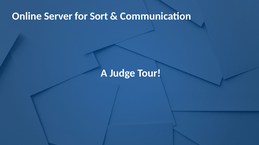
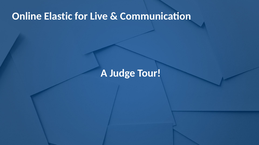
Server: Server -> Elastic (58, 16)
Sort: Sort -> Live (99, 16)
